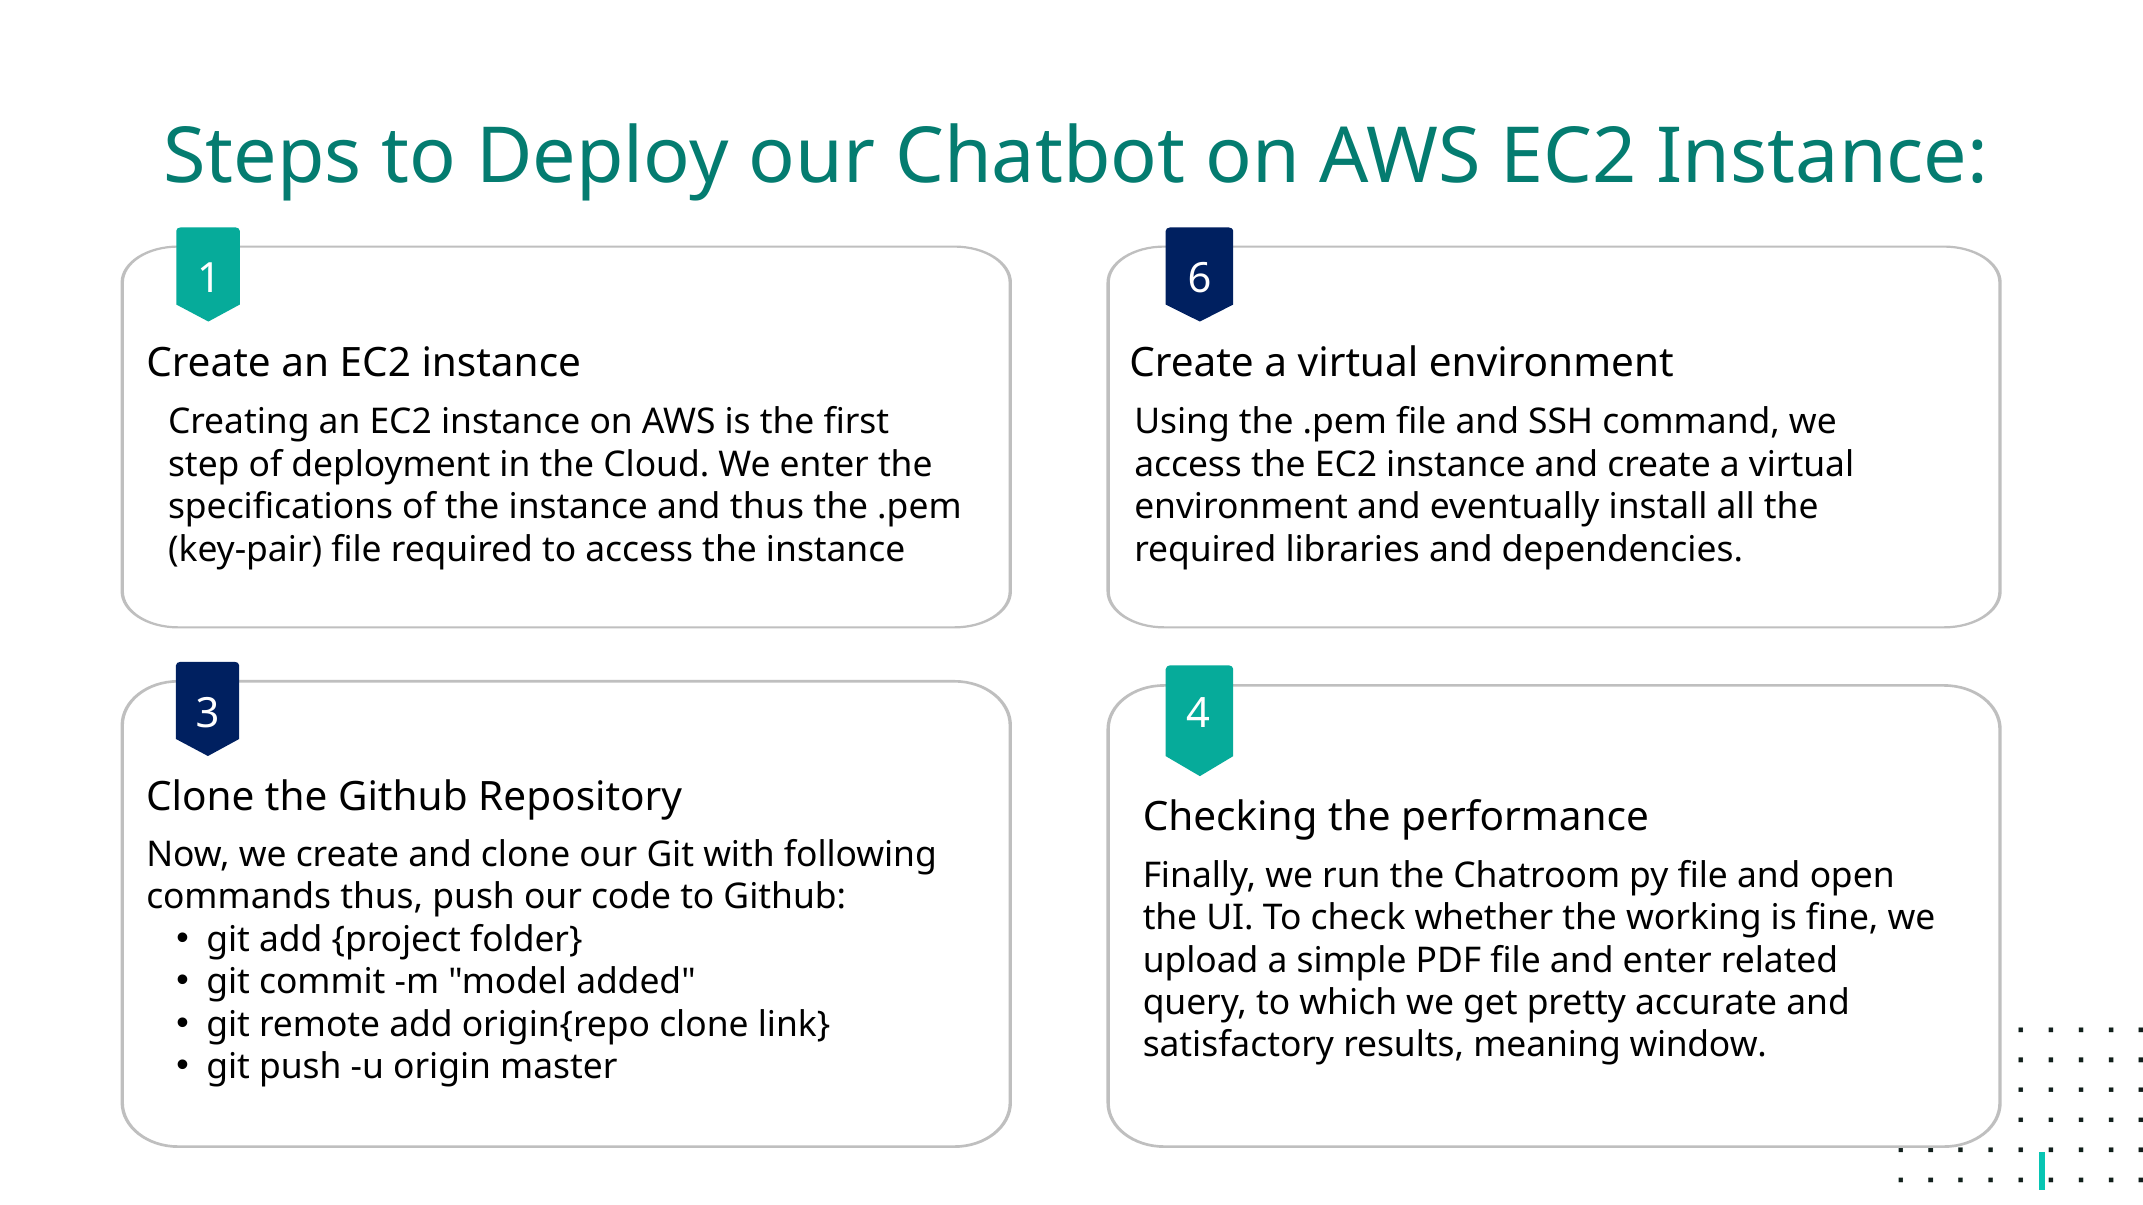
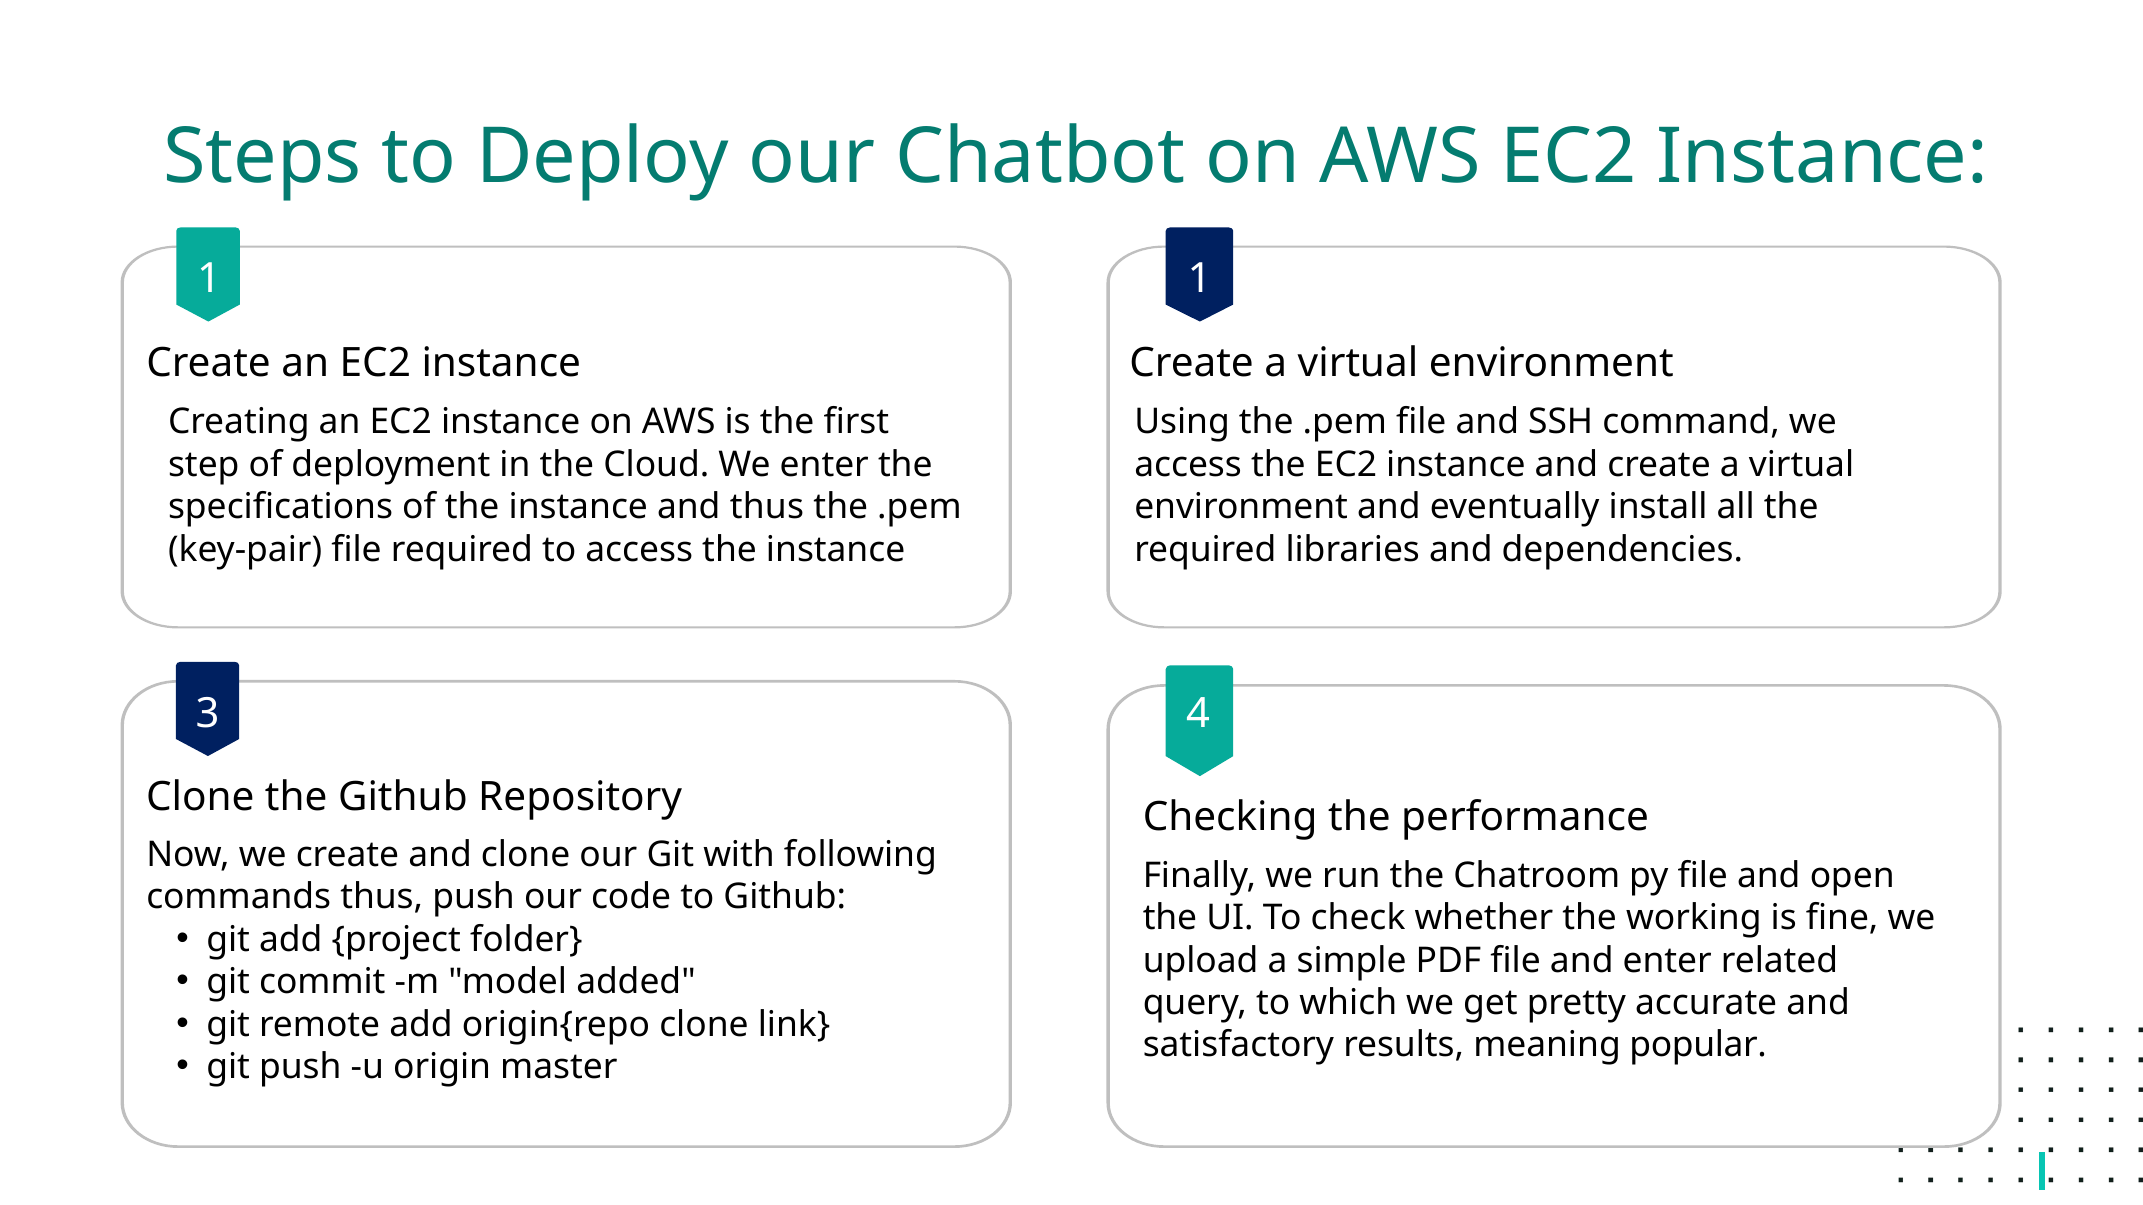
1 6: 6 -> 1 (1200, 279)
window: window -> popular (1698, 1046)
